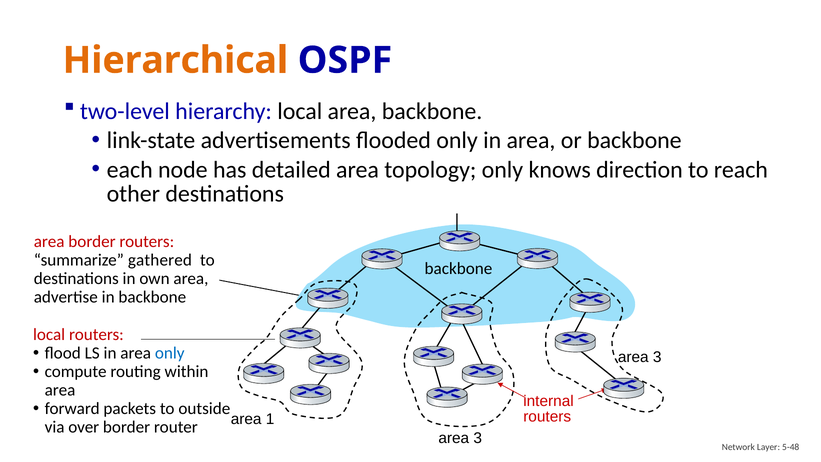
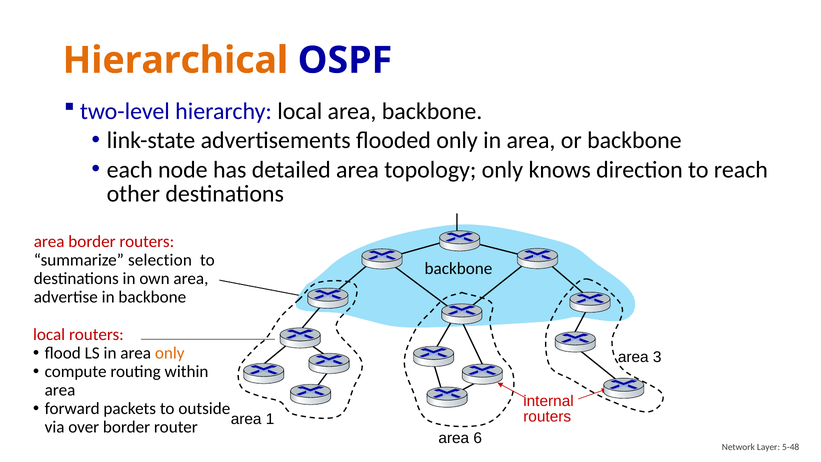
gathered: gathered -> selection (160, 260)
only colour: blue -> orange (170, 353)
3: 3 -> 6 (478, 438)
